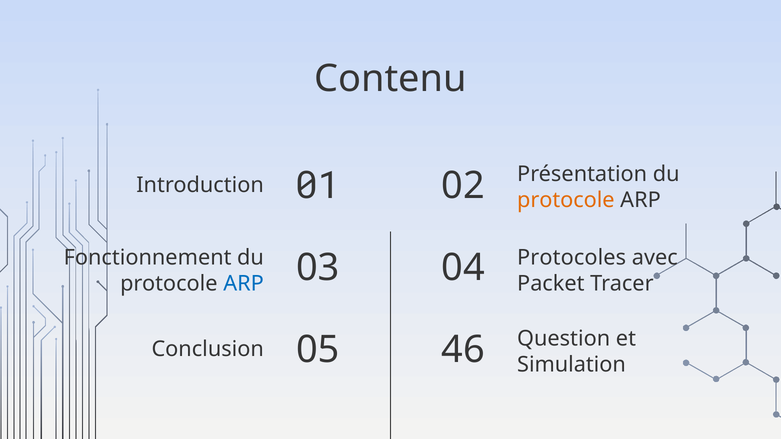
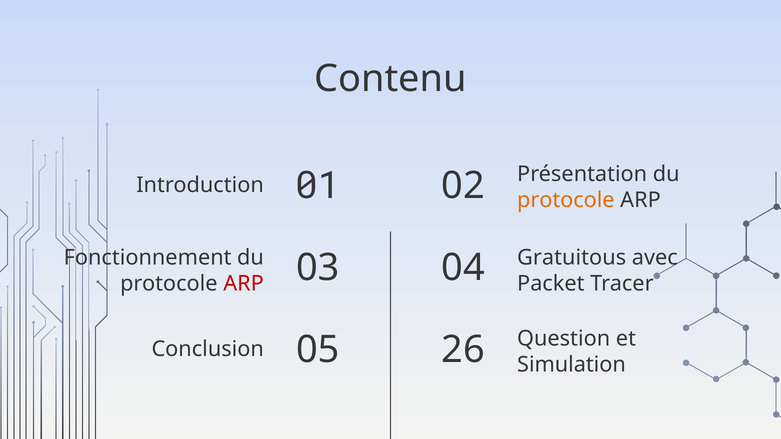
Protocoles: Protocoles -> Gratuitous (572, 258)
ARP colour: blue -> red (244, 284)
46: 46 -> 26 (463, 350)
